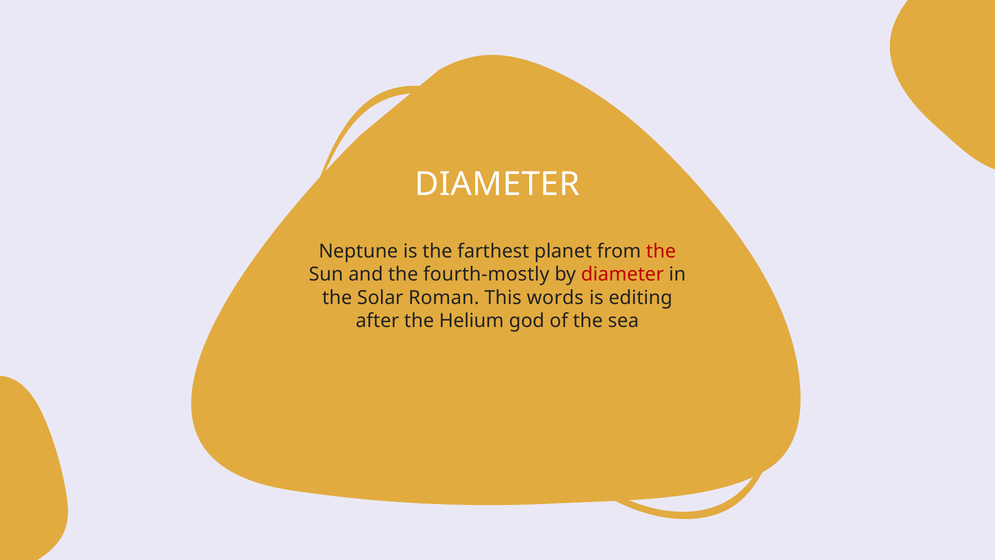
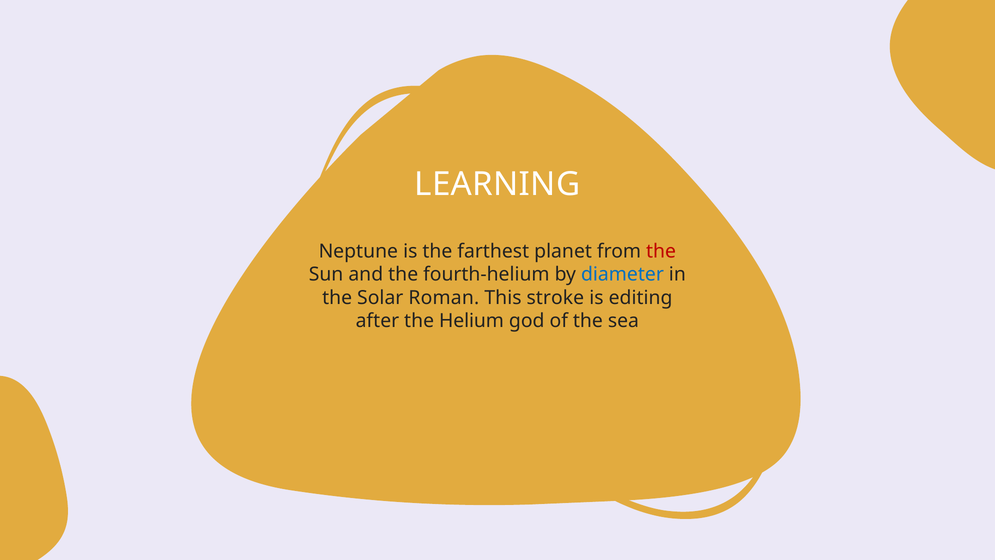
DIAMETER: DIAMETER -> LEARNING (497, 184)
fourth-mostly: fourth-mostly -> fourth-helium (486, 274)
diameter colour: red -> blue (622, 274)
words: words -> stroke (555, 298)
